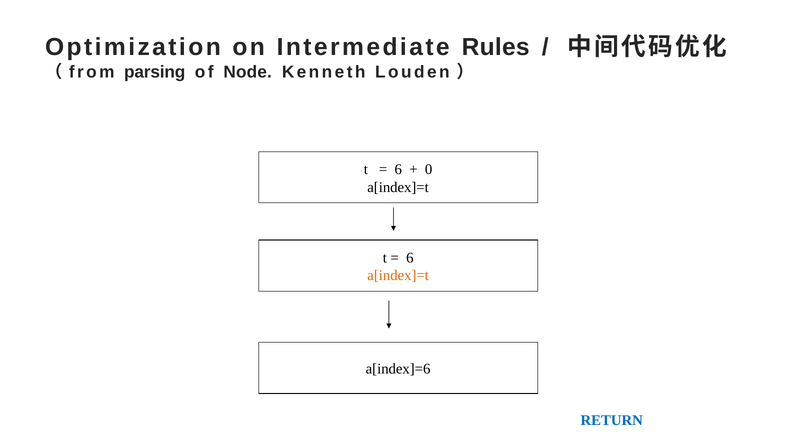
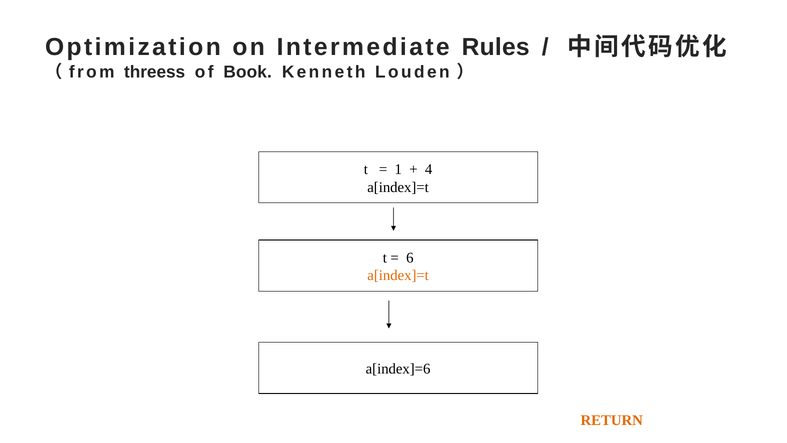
parsing: parsing -> threess (155, 72)
Node: Node -> Book (248, 72)
6: 6 -> 1 (398, 169)
0: 0 -> 4 (429, 169)
RETURN colour: blue -> orange (612, 420)
